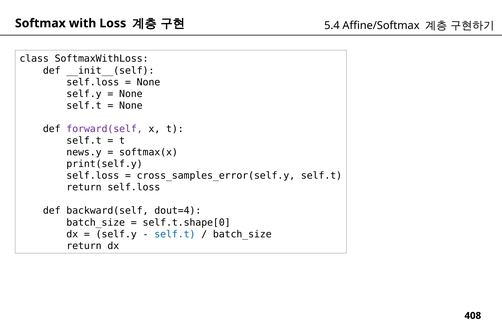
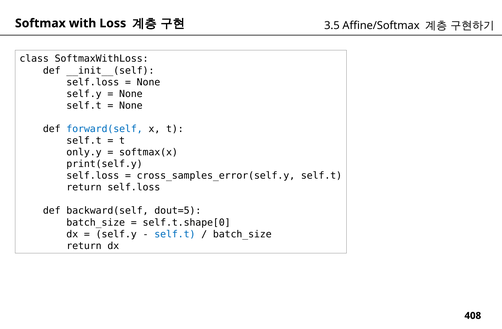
5.4: 5.4 -> 3.5 (332, 26)
forward(self colour: purple -> blue (105, 129)
news.y: news.y -> only.y (84, 153)
dout=4: dout=4 -> dout=5 (178, 211)
